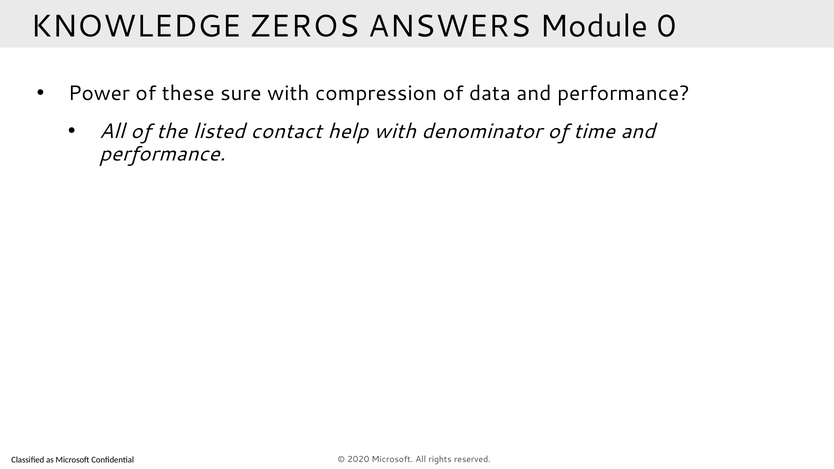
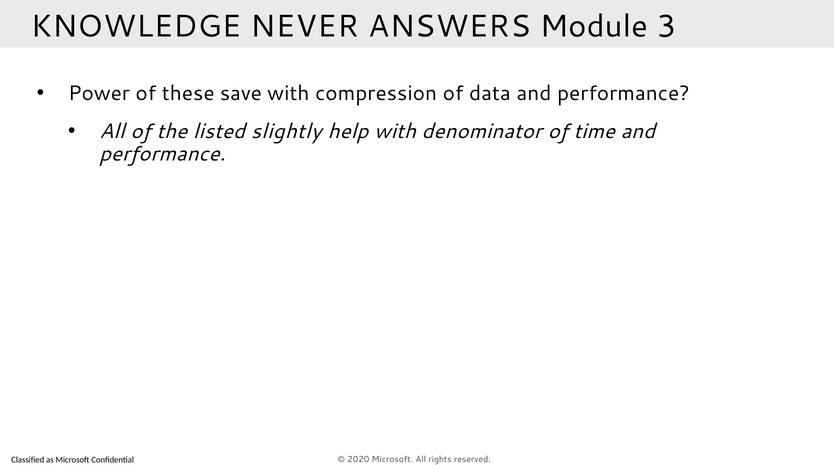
ZEROS: ZEROS -> NEVER (305, 27)
0: 0 -> 3 (667, 27)
sure: sure -> save (241, 94)
contact: contact -> slightly (286, 131)
